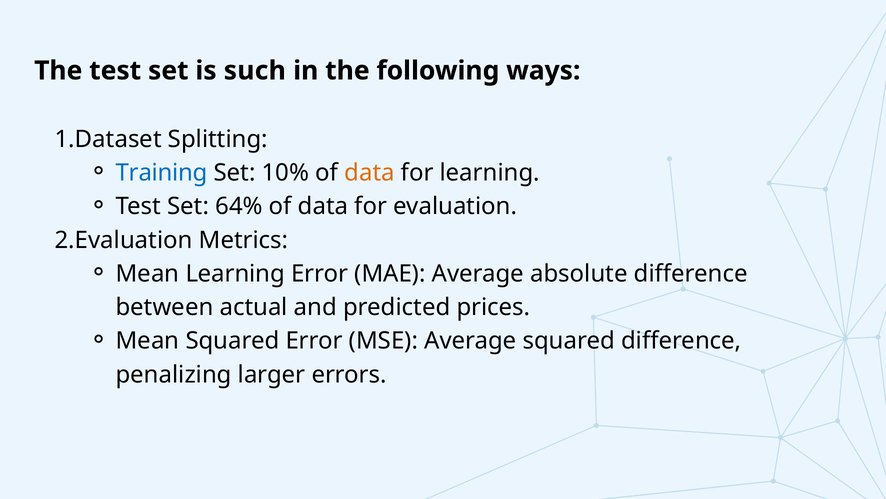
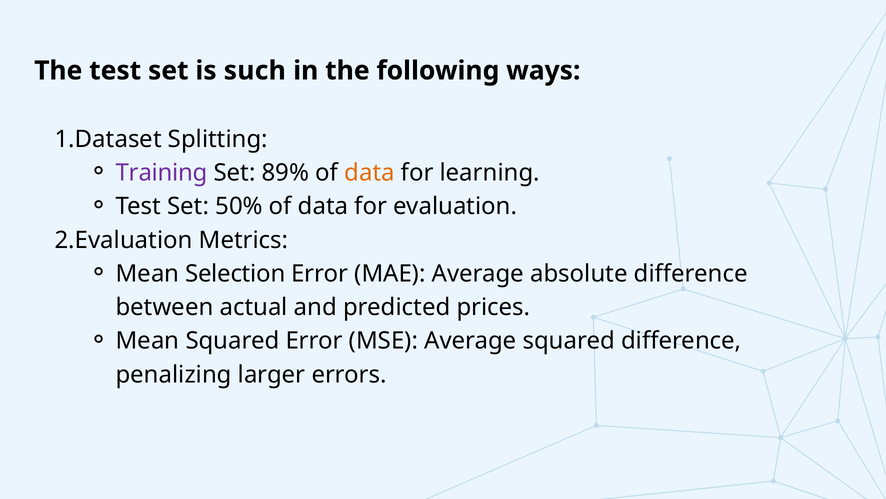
Training colour: blue -> purple (162, 173)
10%: 10% -> 89% (285, 173)
64%: 64% -> 50% (239, 206)
Mean Learning: Learning -> Selection (235, 273)
